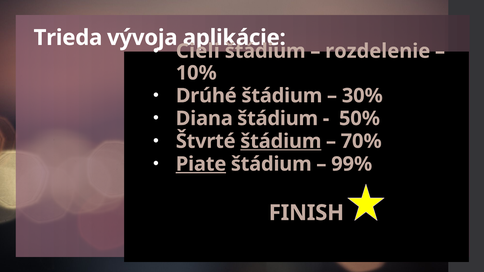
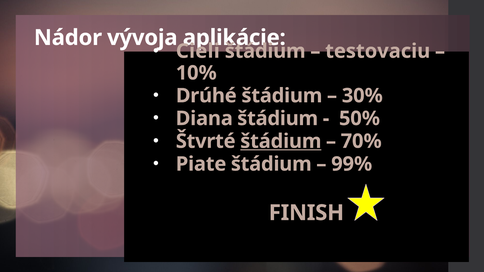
Trieda: Trieda -> Nádor (68, 38)
rozdelenie: rozdelenie -> testovaciu (378, 51)
Piate underline: present -> none (201, 164)
